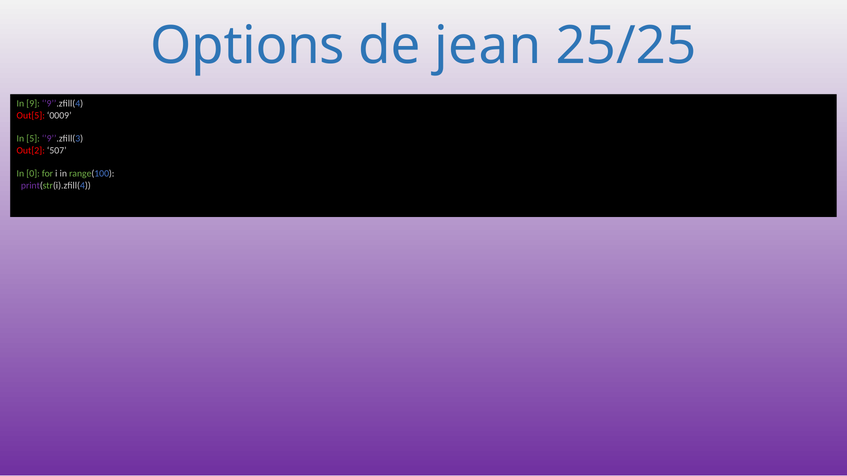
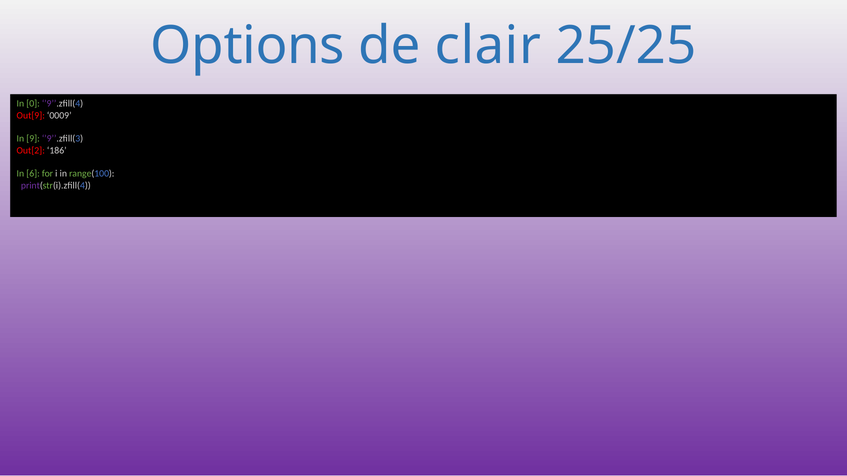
jean: jean -> clair (488, 46)
9: 9 -> 0 (33, 104)
Out[5: Out[5 -> Out[9 (31, 116)
5: 5 -> 9 (33, 139)
507: 507 -> 186 (57, 151)
0: 0 -> 6 (33, 174)
